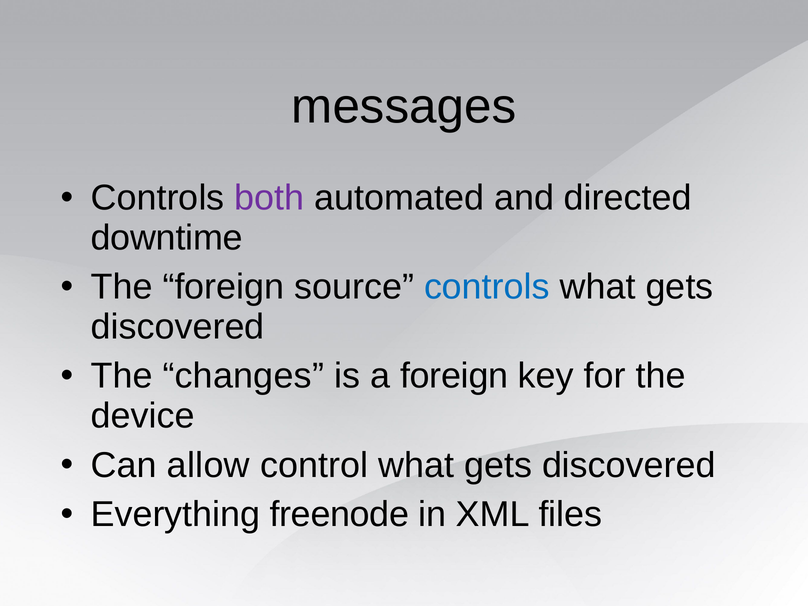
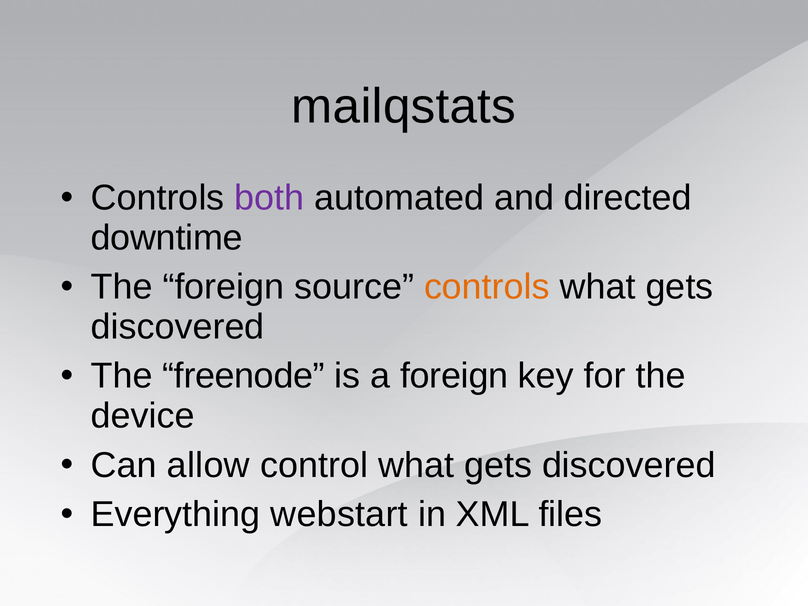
messages: messages -> mailqstats (404, 106)
controls colour: blue -> orange (487, 287)
changes: changes -> freenode (244, 376)
freenode: freenode -> webstart (339, 514)
